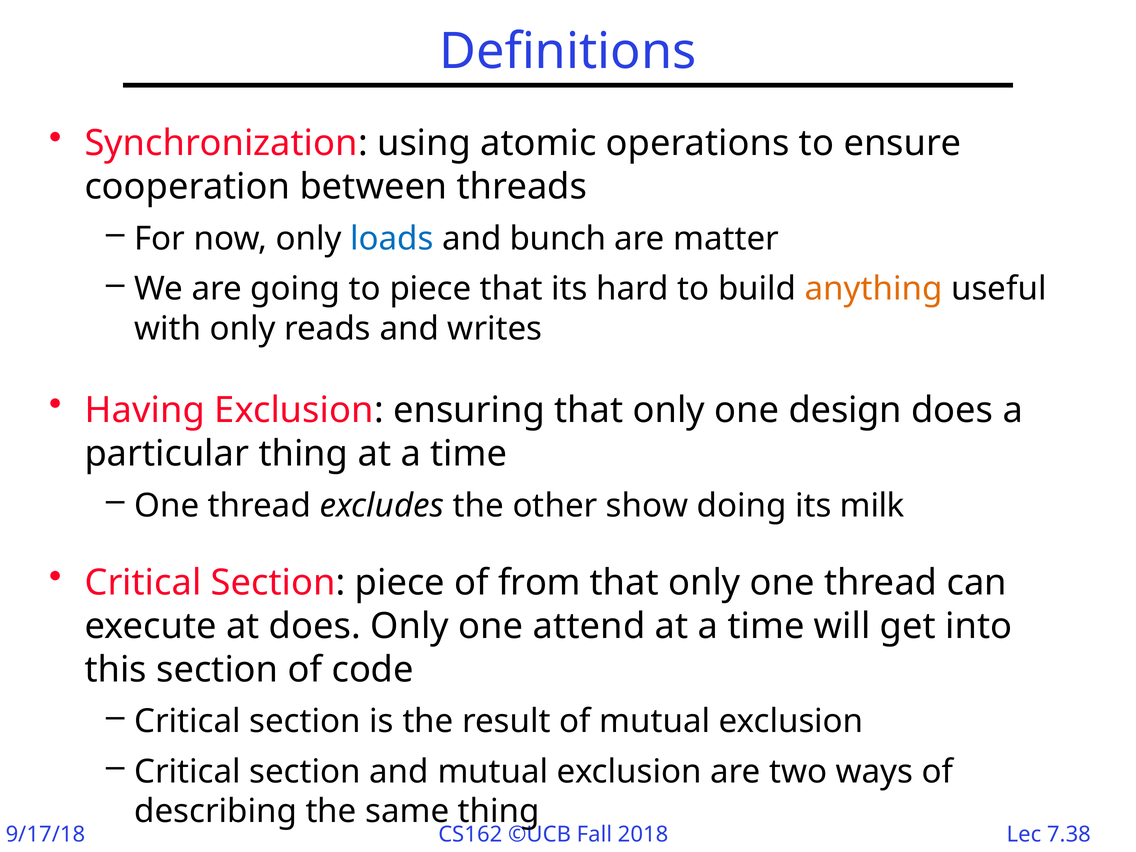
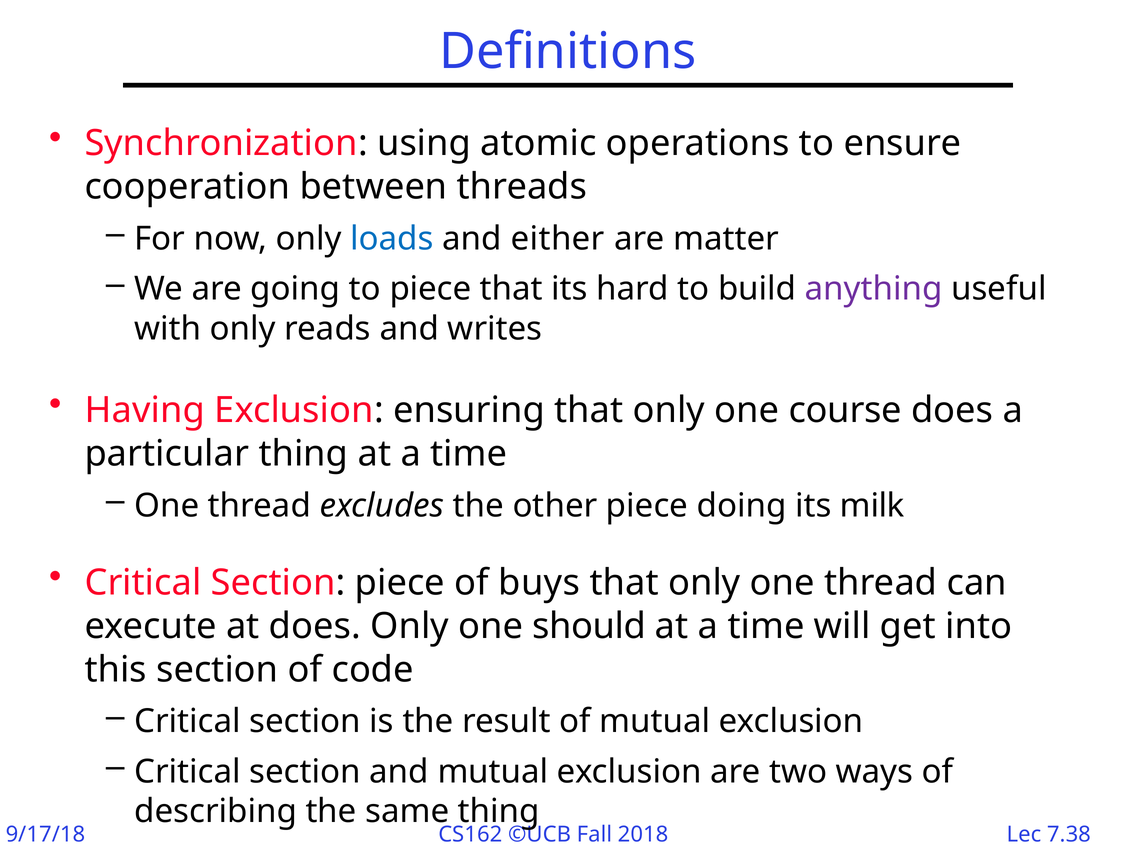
bunch: bunch -> either (558, 239)
anything colour: orange -> purple (874, 289)
design: design -> course (845, 410)
other show: show -> piece (647, 506)
from: from -> buys (539, 583)
attend: attend -> should (589, 626)
